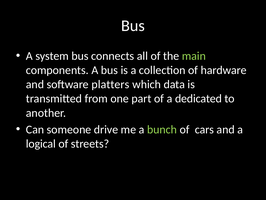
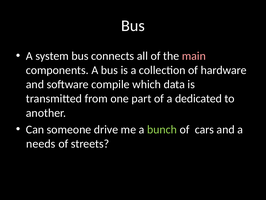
main colour: light green -> pink (194, 56)
platters: platters -> compile (110, 84)
logical: logical -> needs (41, 143)
